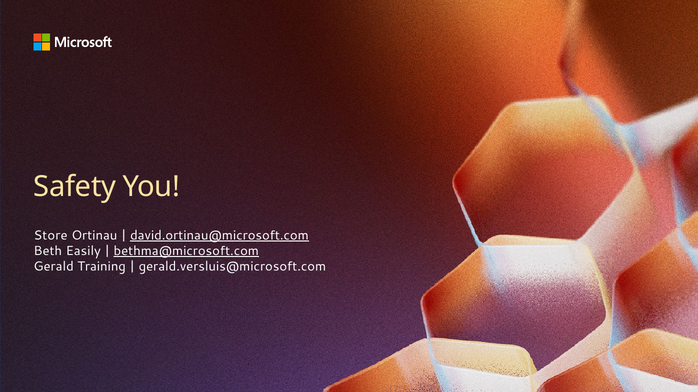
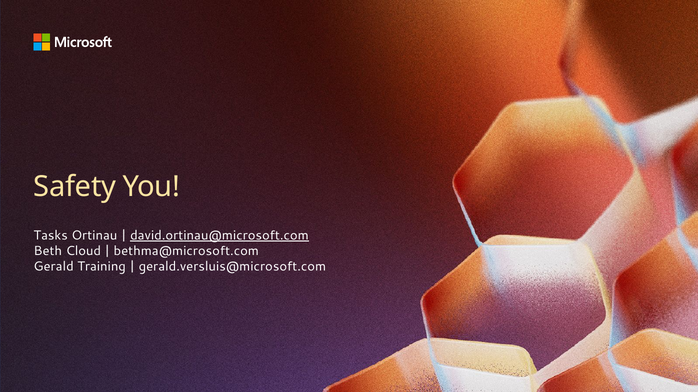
Store: Store -> Tasks (51, 236)
Easily: Easily -> Cloud (83, 251)
bethma@microsoft.com underline: present -> none (186, 251)
